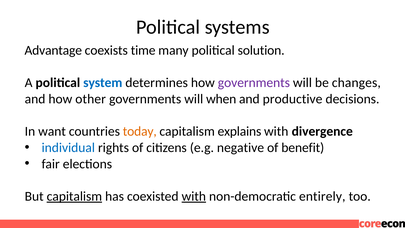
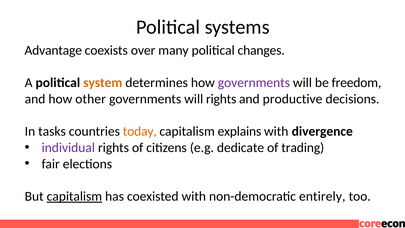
time: time -> over (143, 50)
solution: solution -> changes (261, 50)
system colour: blue -> orange (103, 83)
changes: changes -> freedom (356, 83)
will when: when -> rights (221, 99)
want: want -> tasks (52, 131)
individual colour: blue -> purple (68, 148)
negative: negative -> dedicate (241, 148)
benefit: benefit -> trading (303, 148)
with underline: present -> none (194, 196)
